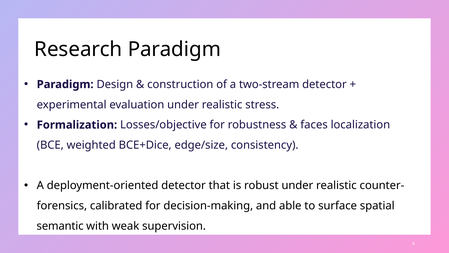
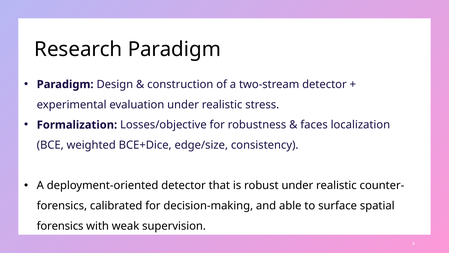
semantic: semantic -> forensics (60, 226)
